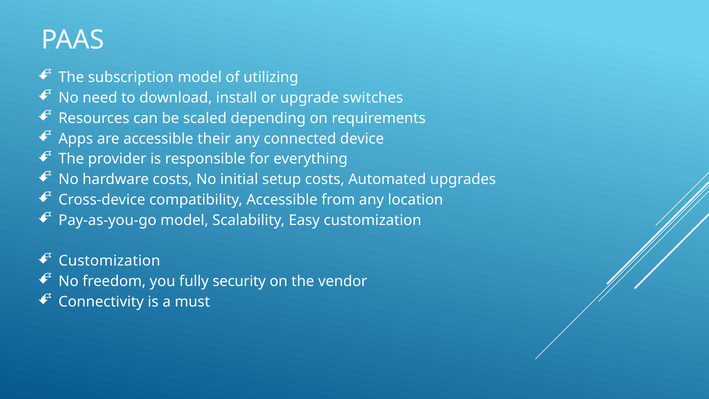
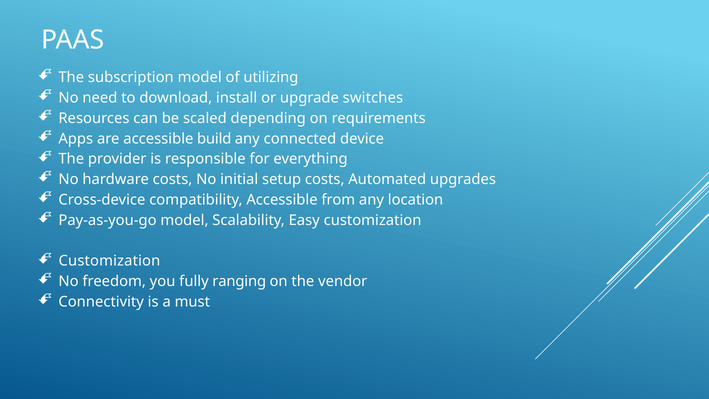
their: their -> build (214, 139)
security: security -> ranging (239, 281)
